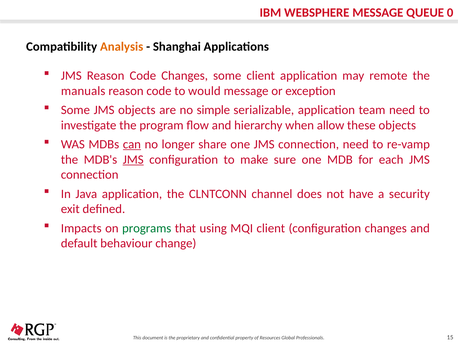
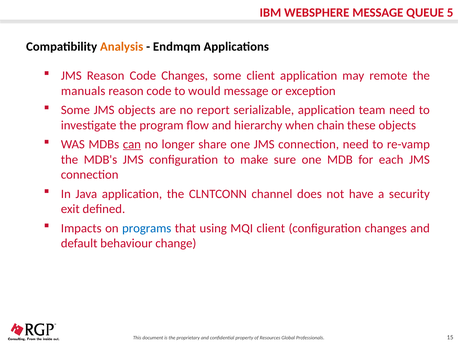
0: 0 -> 5 (450, 13)
Shanghai: Shanghai -> Endmqm (177, 47)
simple: simple -> report (213, 110)
allow: allow -> chain (331, 125)
JMS underline: present -> none (133, 160)
programs colour: green -> blue (147, 228)
